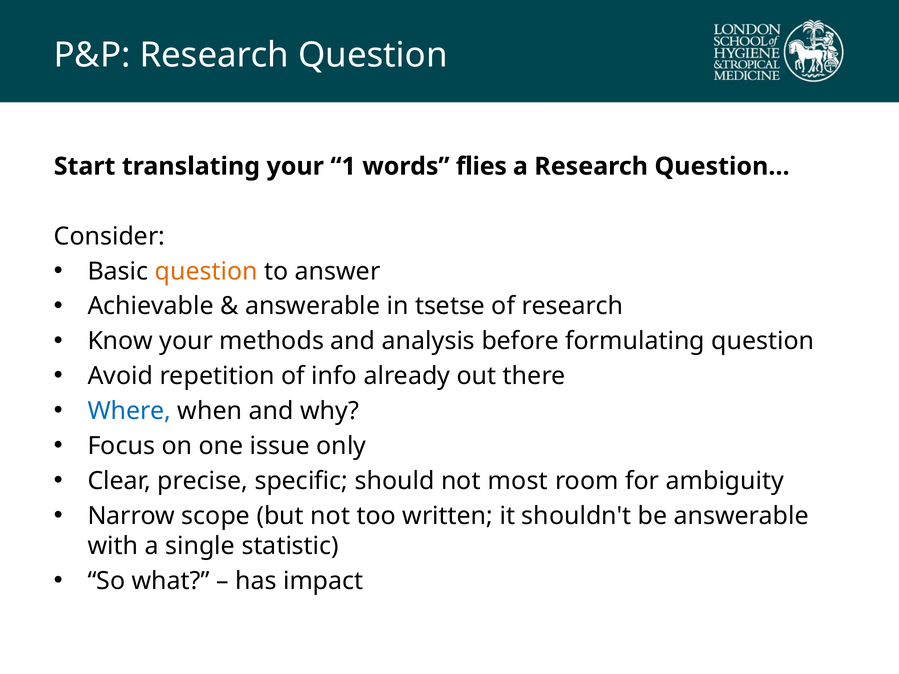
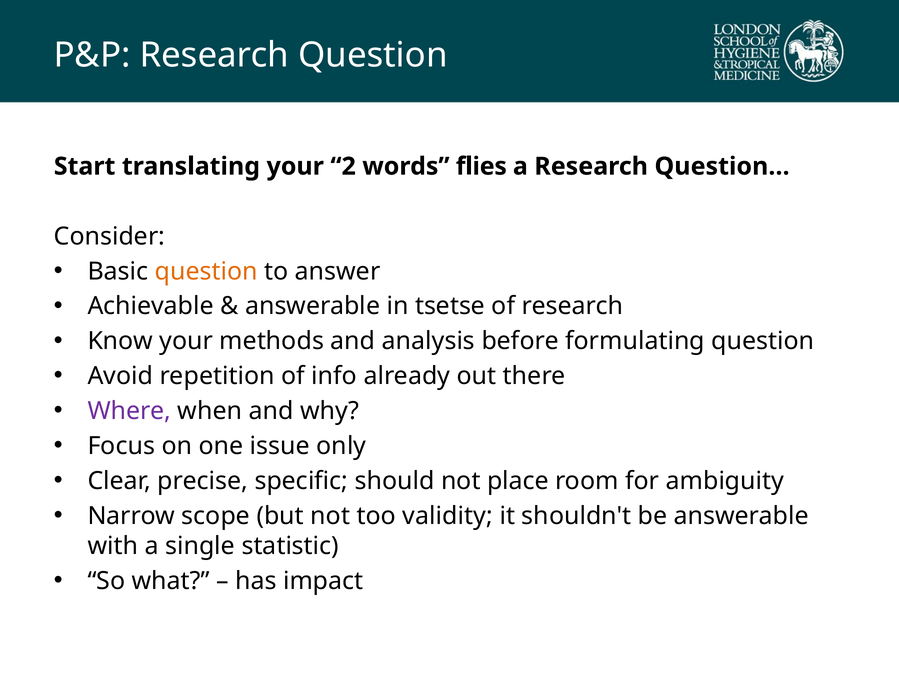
1: 1 -> 2 (343, 166)
Where colour: blue -> purple (129, 411)
most: most -> place (518, 481)
written: written -> validity (448, 516)
